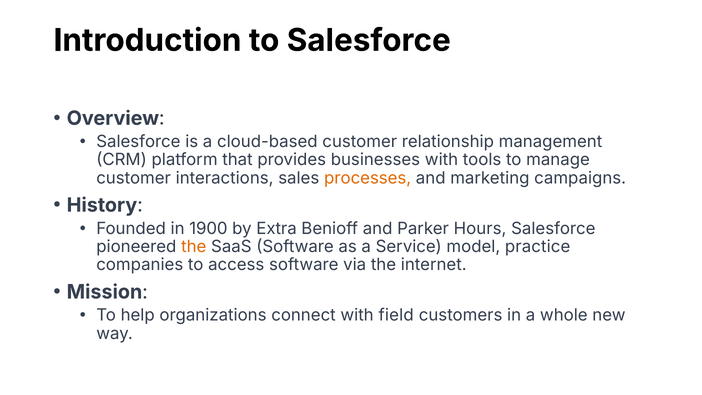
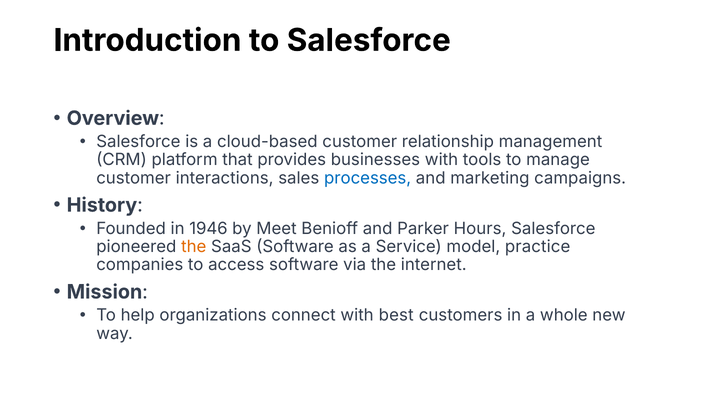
processes colour: orange -> blue (368, 178)
1900: 1900 -> 1946 (208, 229)
Extra: Extra -> Meet (276, 229)
field: field -> best (396, 315)
